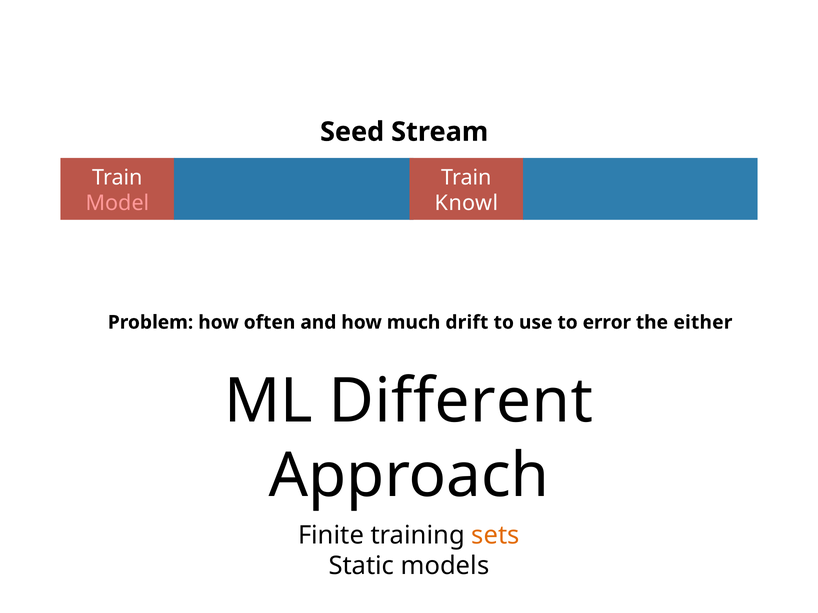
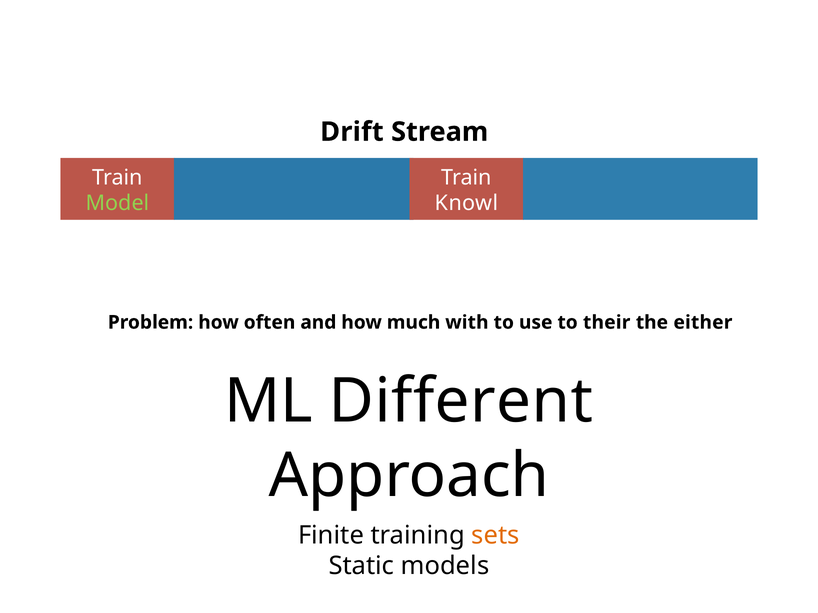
Seed: Seed -> Drift (352, 132)
Model colour: pink -> light green (118, 204)
drift: drift -> with (467, 323)
error: error -> their (607, 323)
